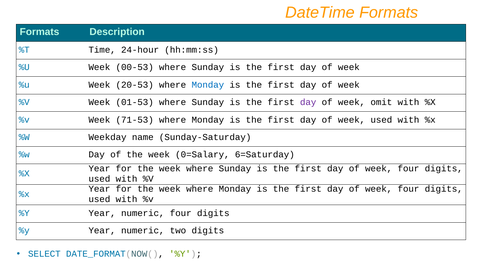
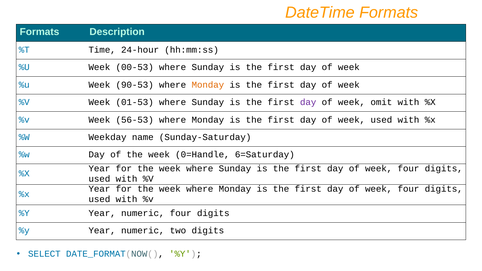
20-53: 20-53 -> 90-53 (135, 85)
Monday colour: blue -> orange (208, 85)
71-53: 71-53 -> 56-53 (135, 120)
0=Salary: 0=Salary -> 0=Handle (202, 155)
